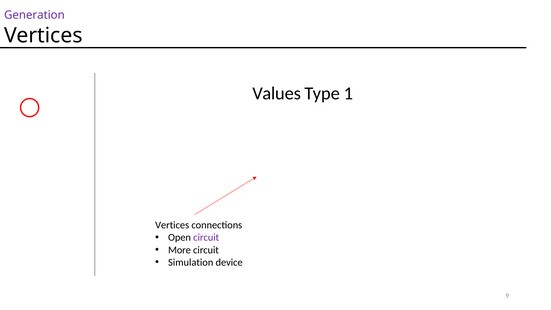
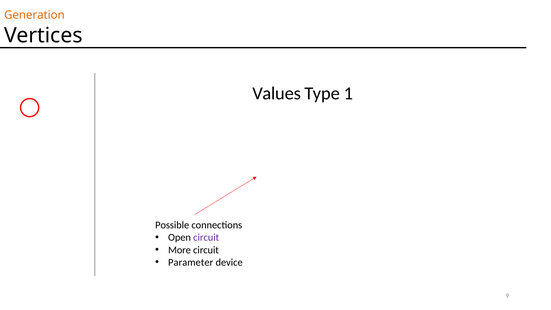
Generation colour: purple -> orange (34, 15)
Vertices: Vertices -> Possible (172, 225)
Simulation: Simulation -> Parameter (191, 262)
